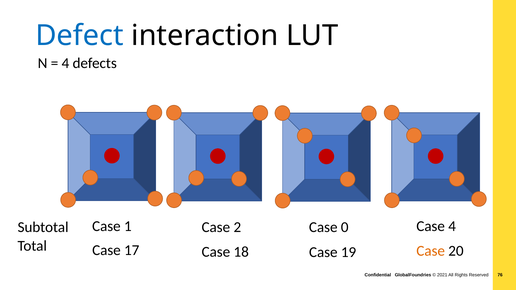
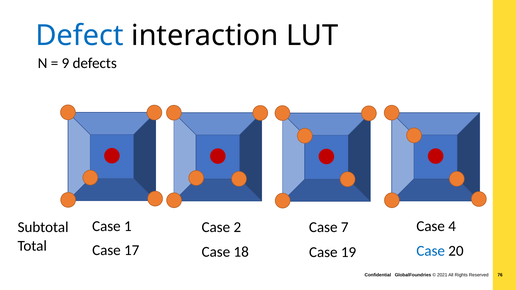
4: 4 -> 9 (65, 63)
0: 0 -> 7 (345, 228)
Case colour: orange -> blue (431, 251)
